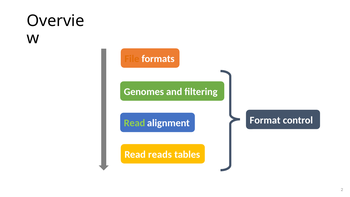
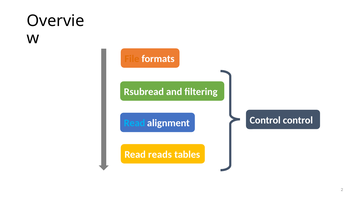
Genomes: Genomes -> Rsubread (144, 92)
Format: Format -> Control (265, 120)
Read colour: light green -> light blue (134, 123)
